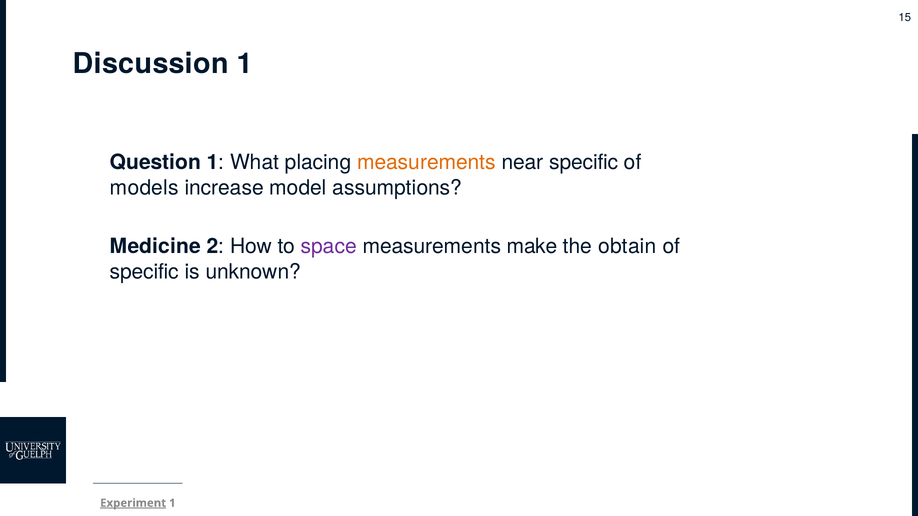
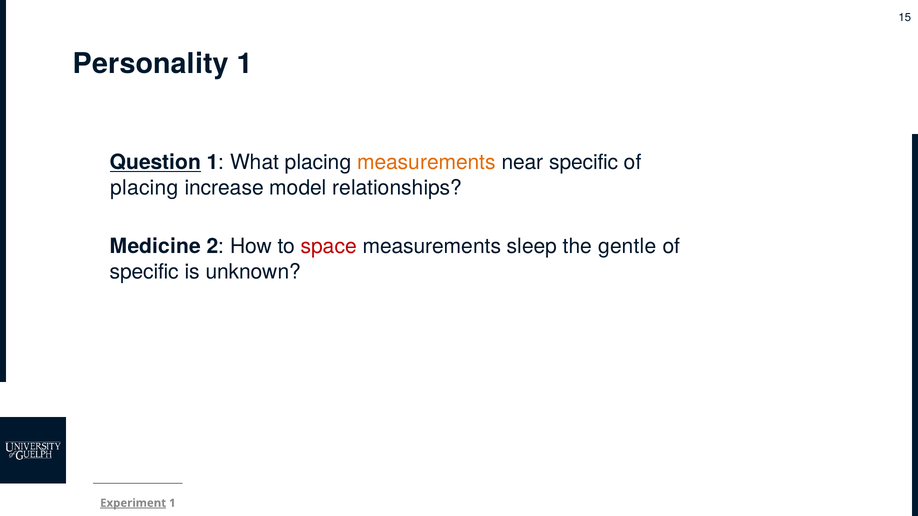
Discussion: Discussion -> Personality (151, 64)
Question underline: none -> present (155, 163)
models: models -> placing (144, 188)
assumptions: assumptions -> relationships (397, 188)
space colour: purple -> red (329, 247)
make: make -> sleep (532, 247)
obtain: obtain -> gentle (627, 247)
